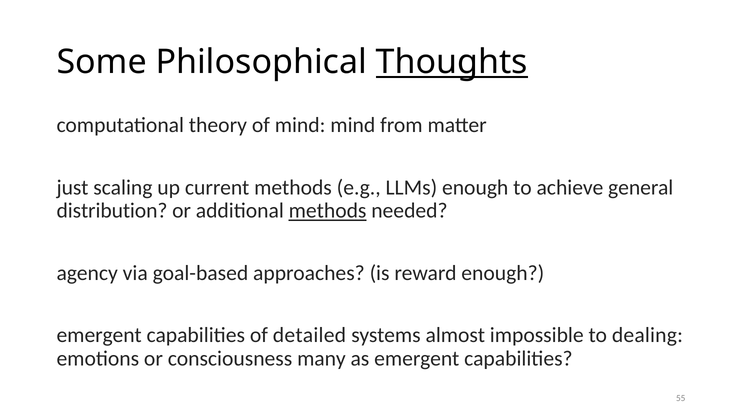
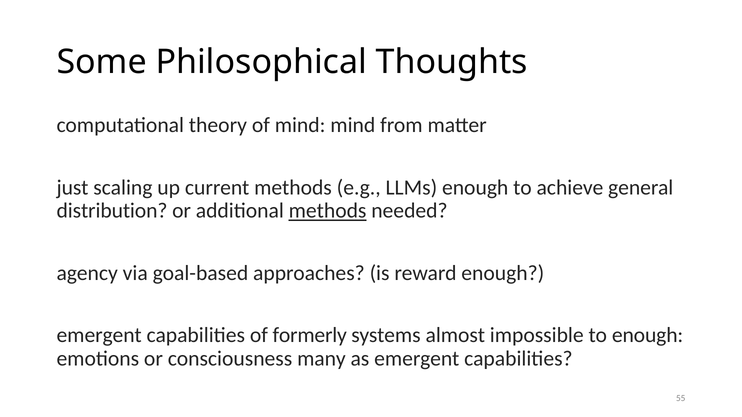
Thoughts underline: present -> none (452, 62)
detailed: detailed -> formerly (310, 335)
to dealing: dealing -> enough (648, 335)
